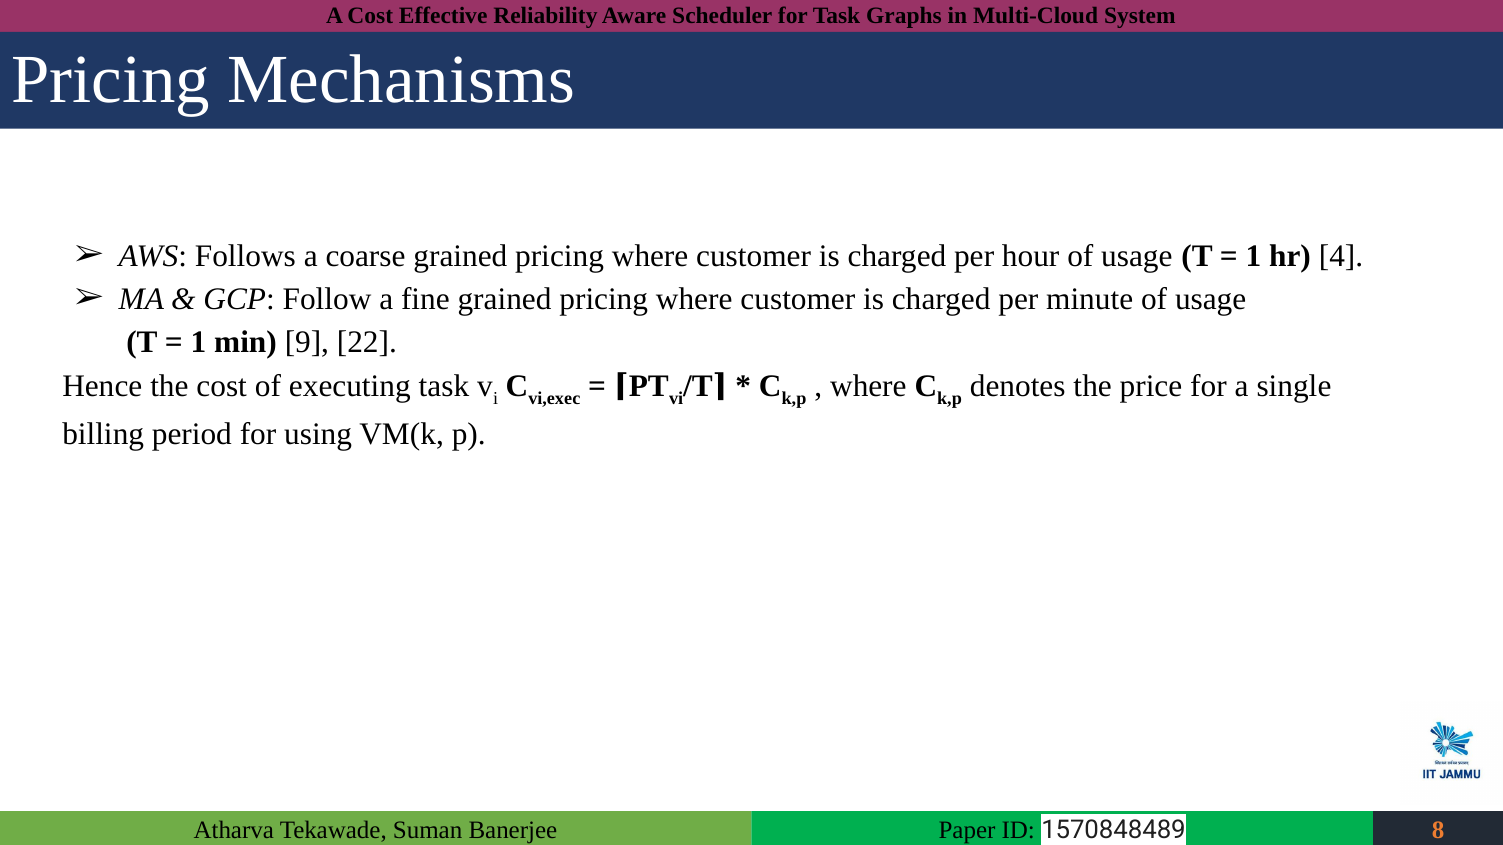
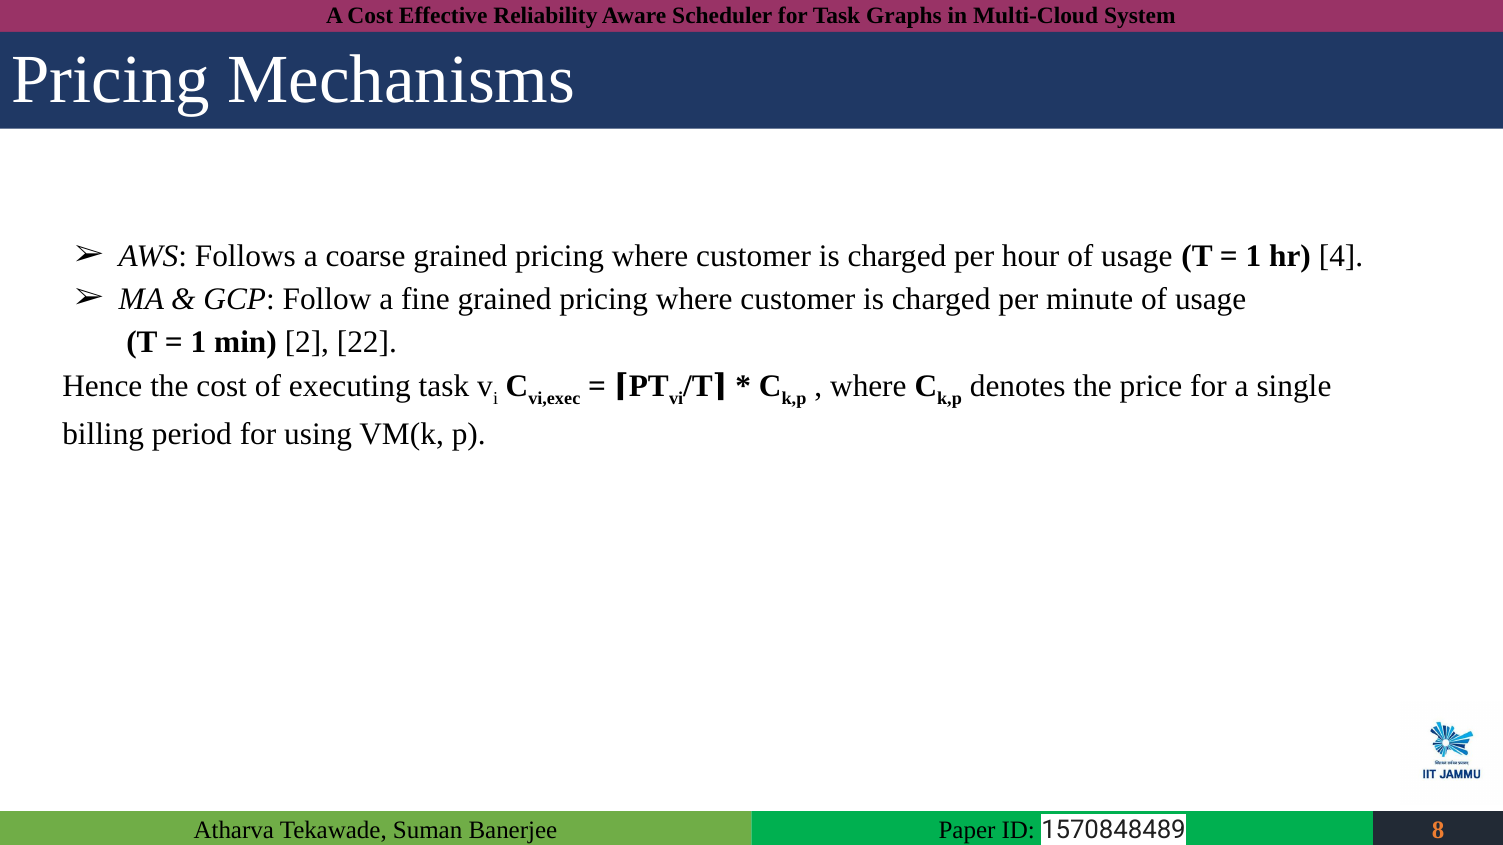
9: 9 -> 2 (307, 343)
